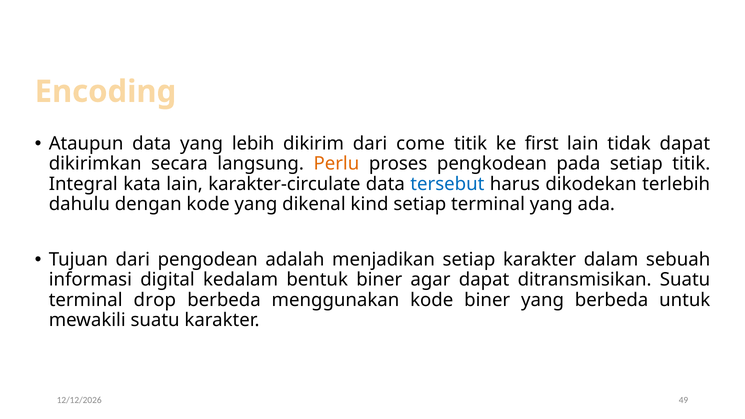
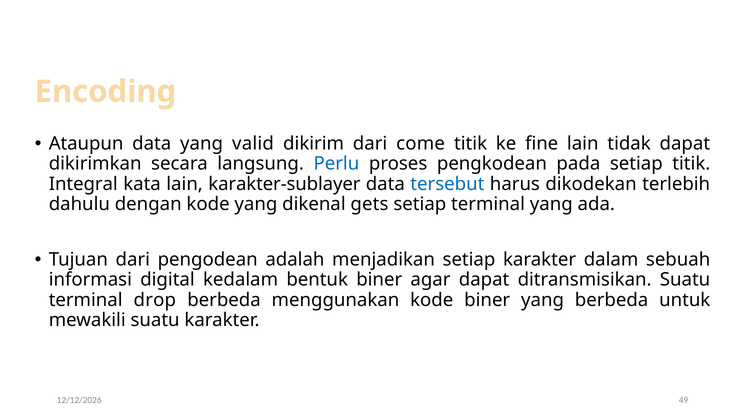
lebih: lebih -> valid (253, 144)
first: first -> fine (542, 144)
Perlu colour: orange -> blue (336, 164)
karakter-circulate: karakter-circulate -> karakter-sublayer (284, 184)
kind: kind -> gets (369, 204)
